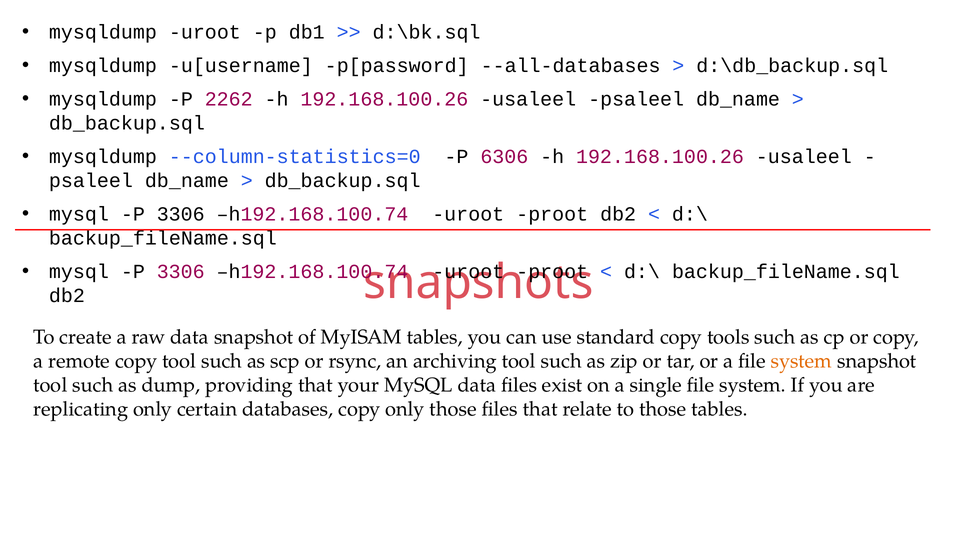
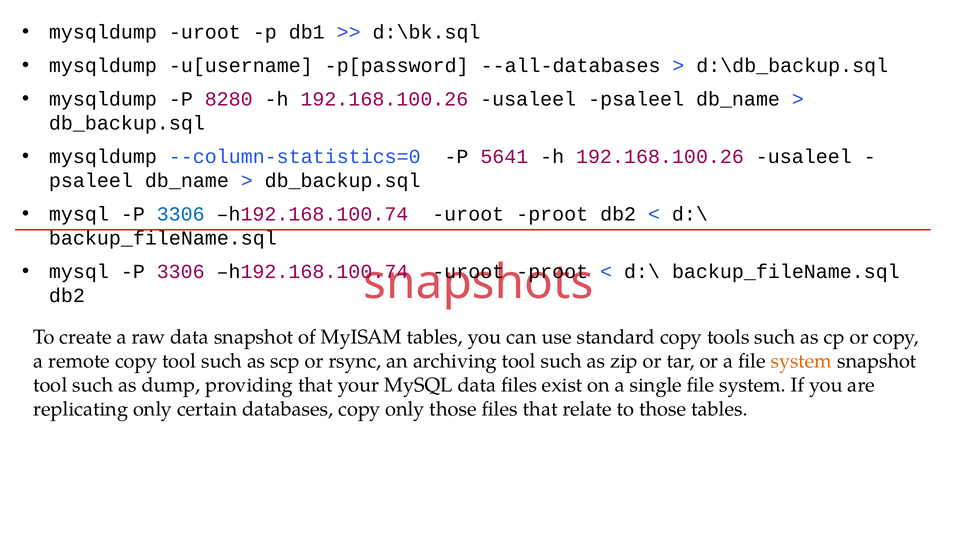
2262: 2262 -> 8280 (229, 99)
6306: 6306 -> 5641 (504, 157)
3306 colour: black -> blue (181, 214)
